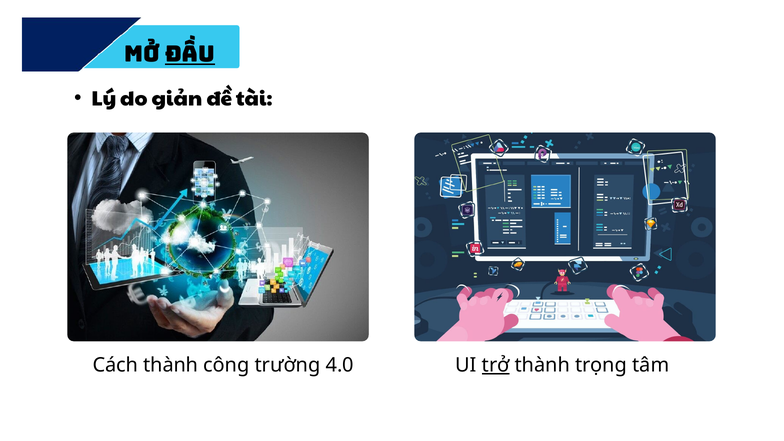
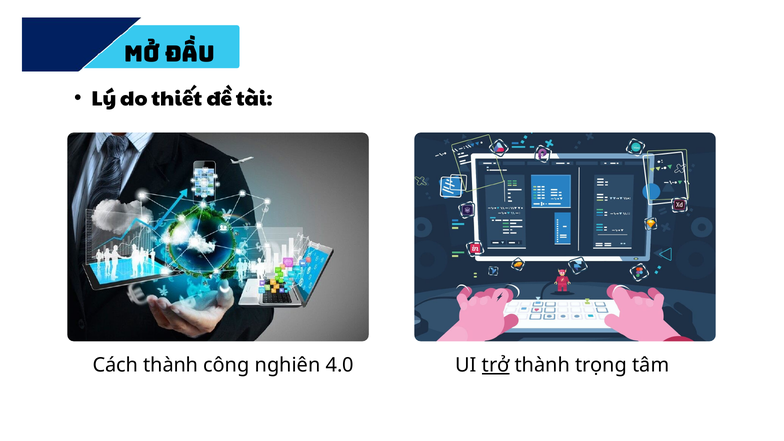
ĐẦU underline: present -> none (190, 55)
giản: giản -> thiết (177, 99)
trường: trường -> nghiên (288, 365)
